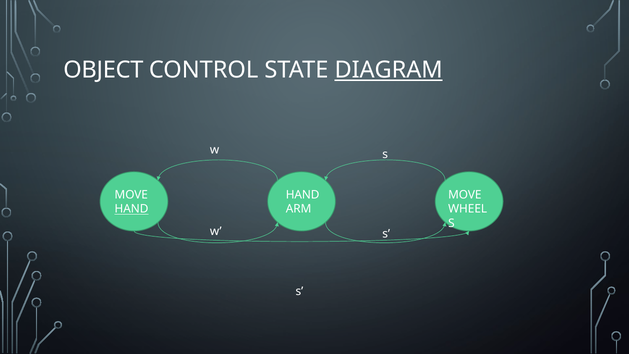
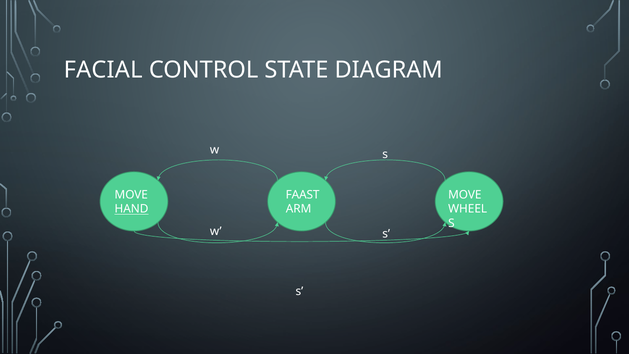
OBJECT: OBJECT -> FACIAL (103, 70)
DIAGRAM underline: present -> none (389, 70)
HAND: HAND -> FAAST (303, 195)
